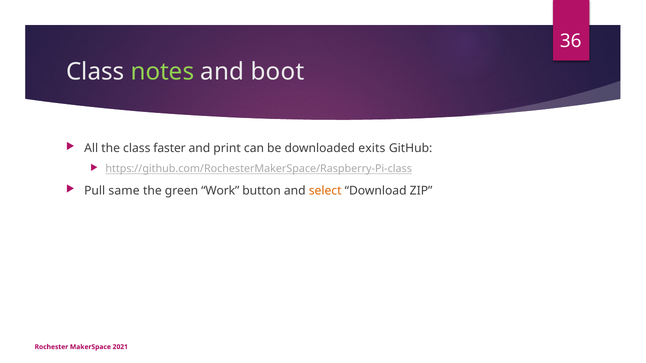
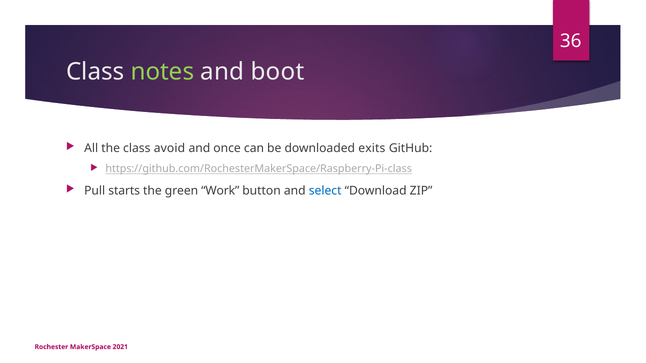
faster: faster -> avoid (169, 148)
print: print -> once (227, 148)
same: same -> starts (124, 191)
select colour: orange -> blue (325, 191)
